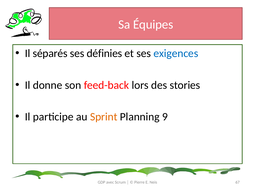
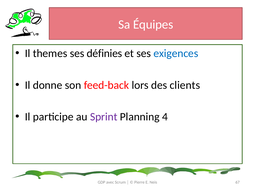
séparés: séparés -> themes (50, 53)
stories: stories -> clients (185, 85)
Sprint colour: orange -> purple (104, 117)
9: 9 -> 4 (165, 117)
